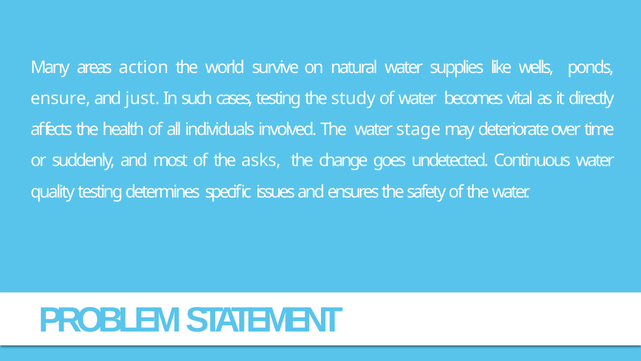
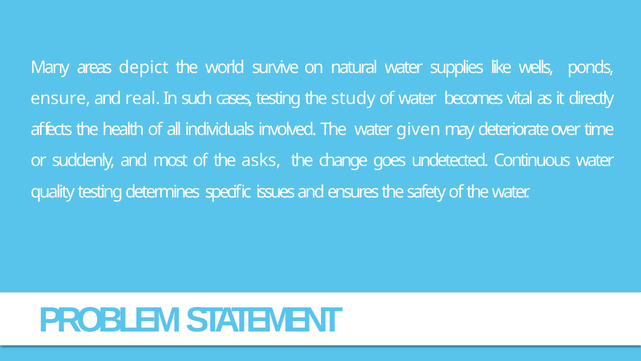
action: action -> depict (144, 67)
just: just -> real (143, 99)
stage: stage -> given (418, 130)
